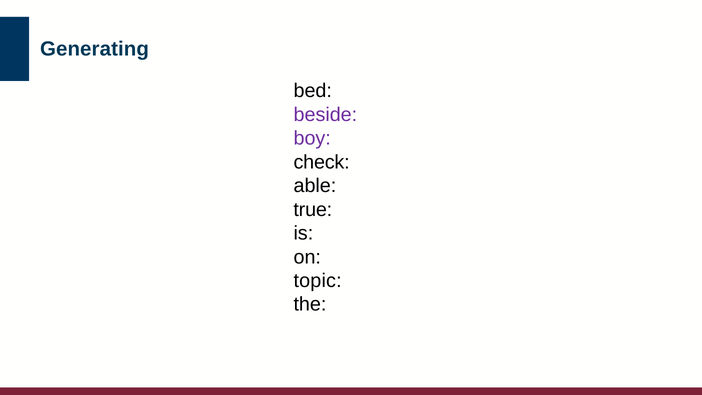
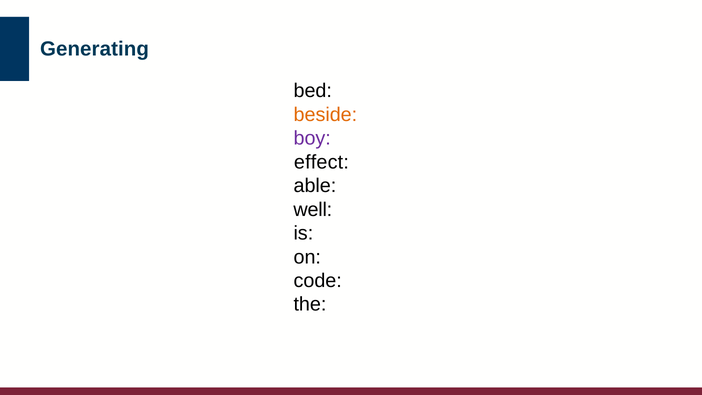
beside colour: purple -> orange (325, 115)
check: check -> effect (321, 162)
true: true -> well (313, 210)
topic: topic -> code (318, 281)
